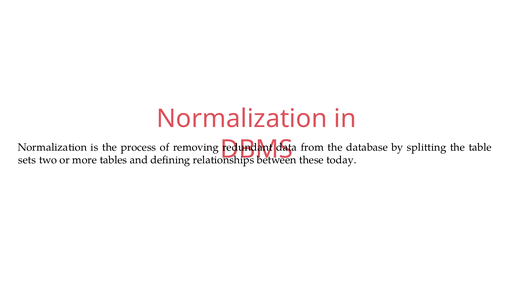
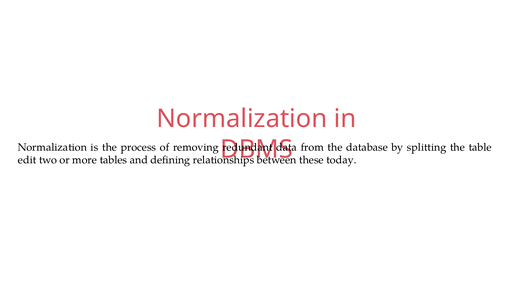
sets: sets -> edit (27, 160)
